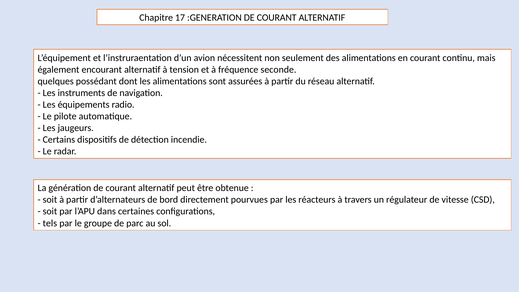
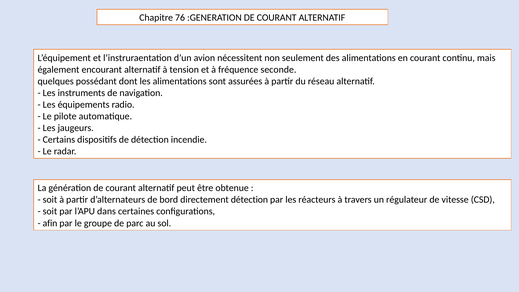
17: 17 -> 76 (180, 18)
directement pourvues: pourvues -> détection (249, 200)
tels: tels -> afin (50, 223)
